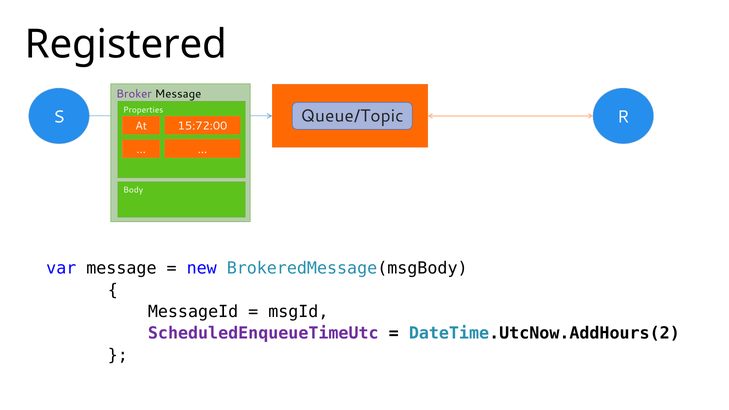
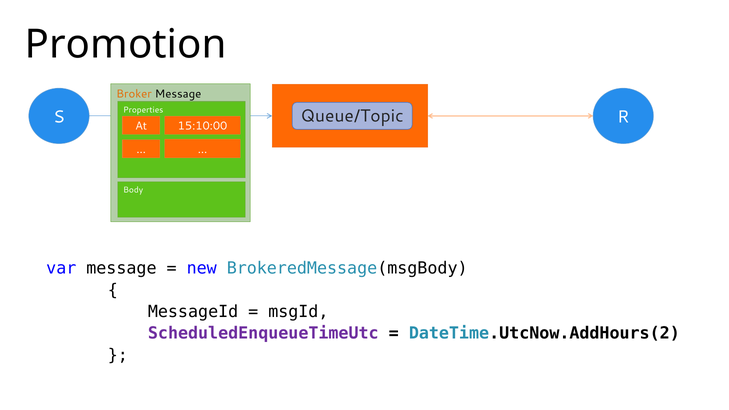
Registered: Registered -> Promotion (126, 44)
Broker colour: purple -> orange (134, 94)
15:72:00: 15:72:00 -> 15:10:00 (203, 126)
